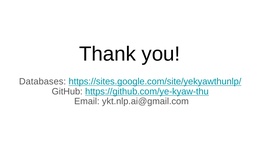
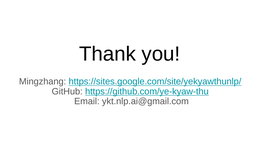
Databases: Databases -> Mingzhang (43, 82)
